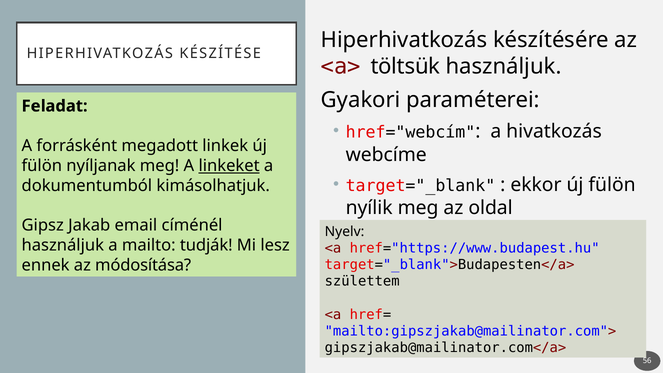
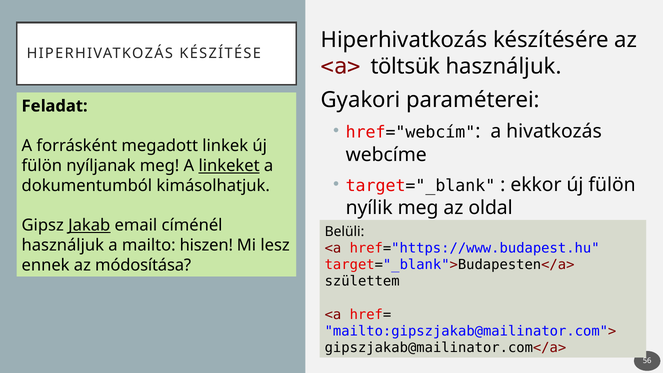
Jakab underline: none -> present (89, 225)
Nyelv: Nyelv -> Belüli (345, 232)
tudják: tudják -> hiszen (206, 245)
